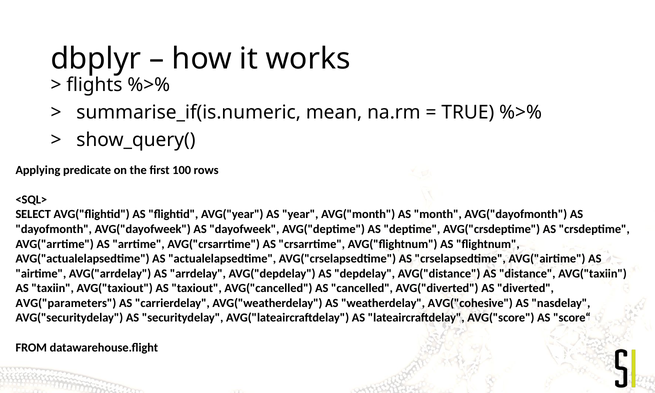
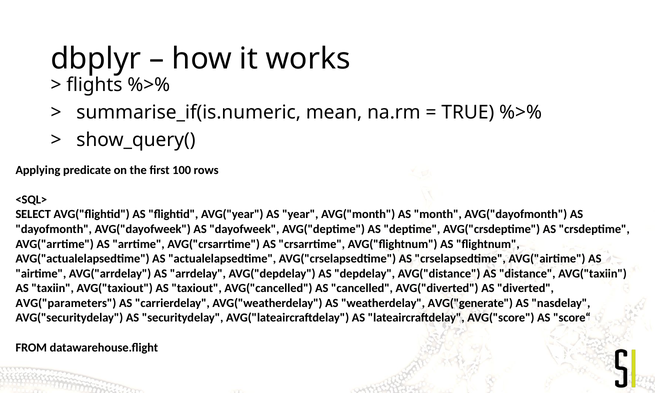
AVG("cohesive: AVG("cohesive -> AVG("generate (470, 303)
